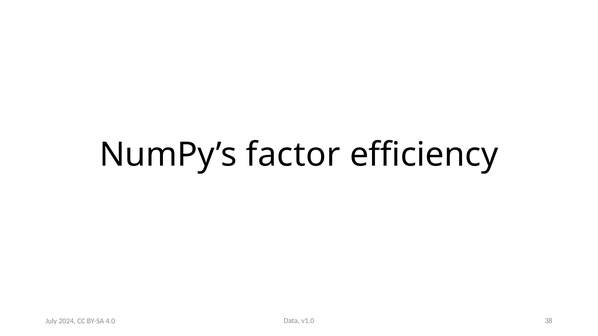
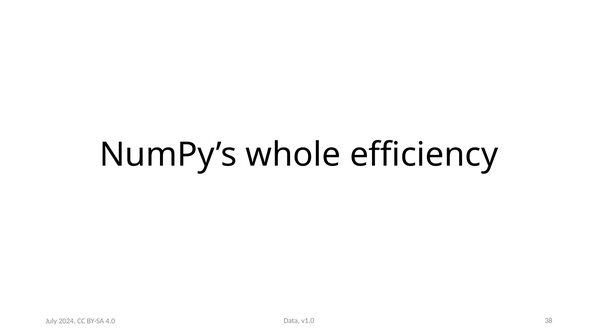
factor: factor -> whole (293, 155)
